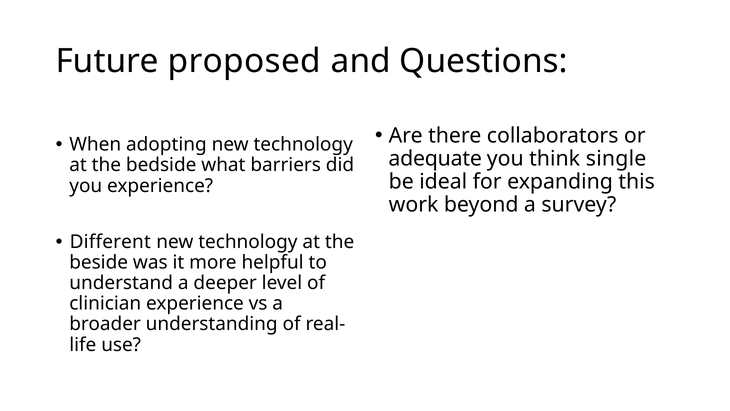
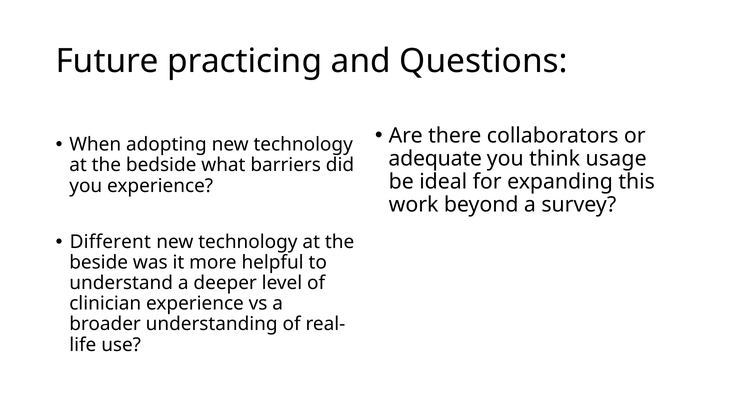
proposed: proposed -> practicing (245, 61)
single: single -> usage (616, 158)
